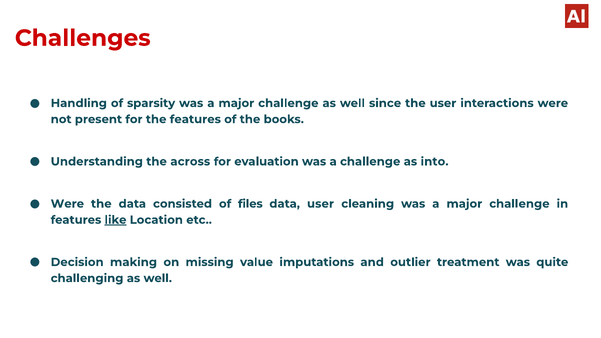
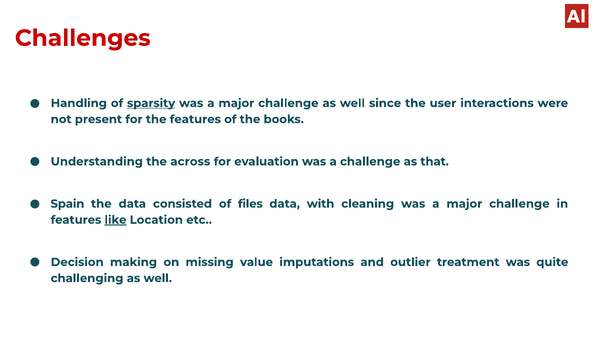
sparsity underline: none -> present (151, 103)
into: into -> that (435, 162)
Were: Were -> Spain (67, 204)
data user: user -> with (321, 204)
